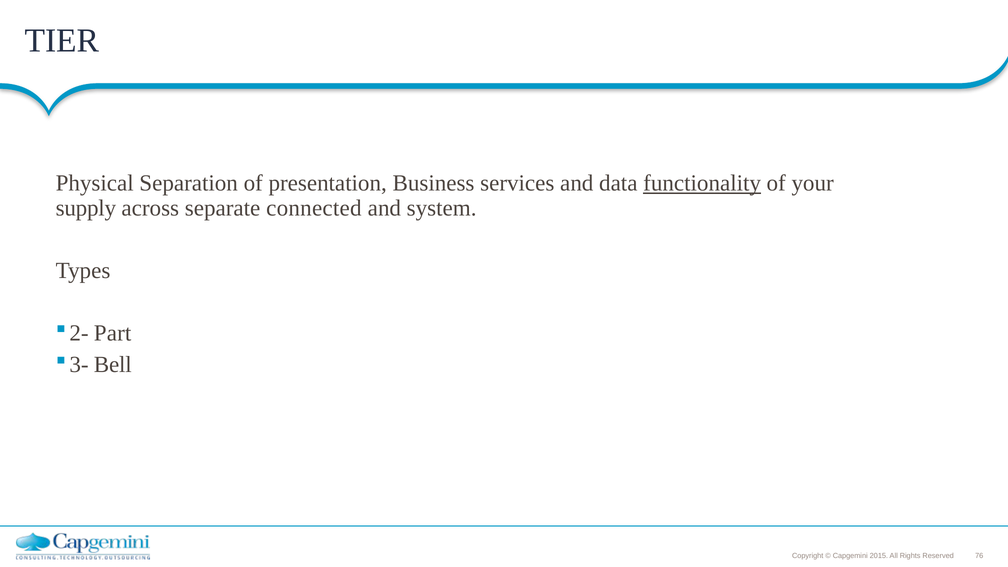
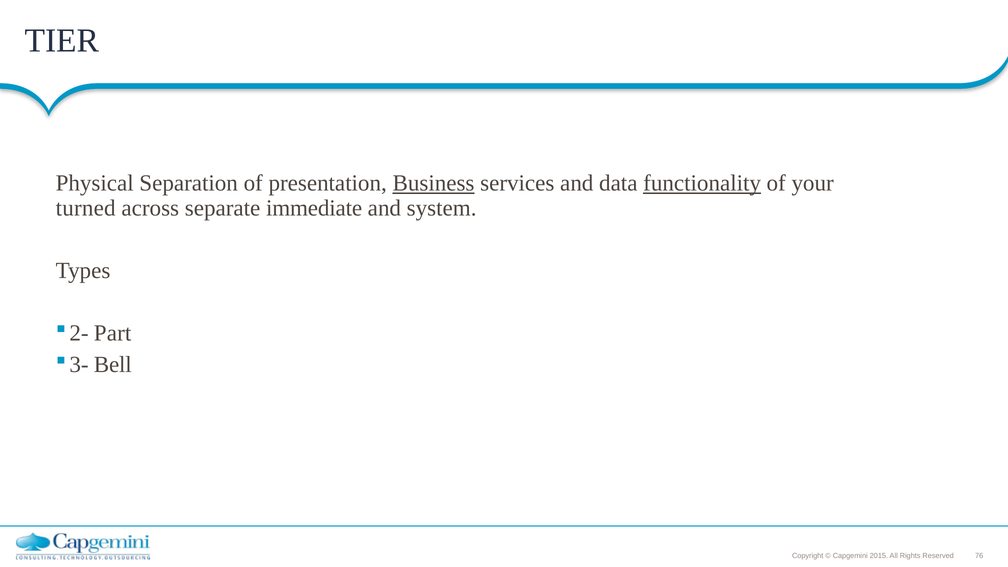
Business underline: none -> present (434, 183)
supply: supply -> turned (86, 208)
connected: connected -> immediate (314, 208)
